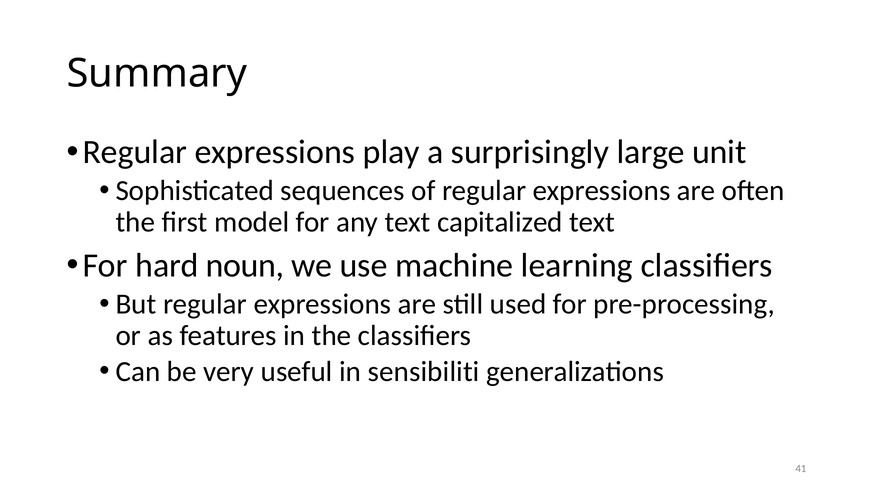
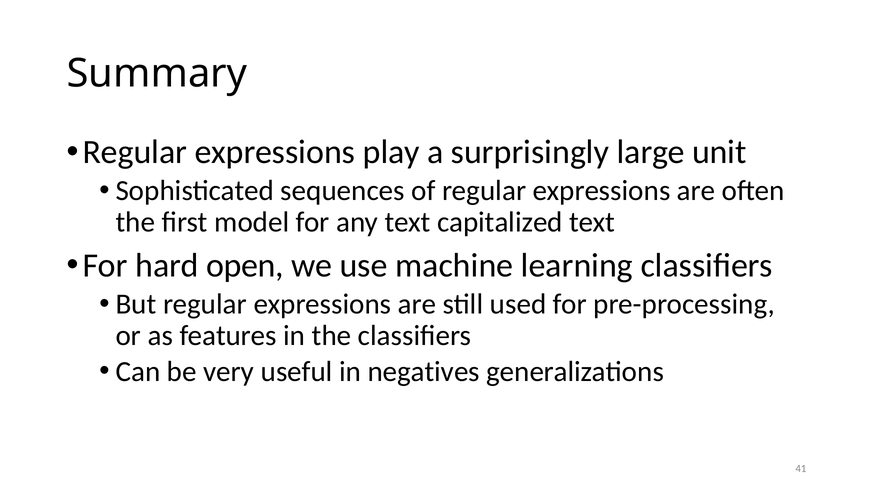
noun: noun -> open (245, 265)
sensibiliti: sensibiliti -> negatives (424, 371)
